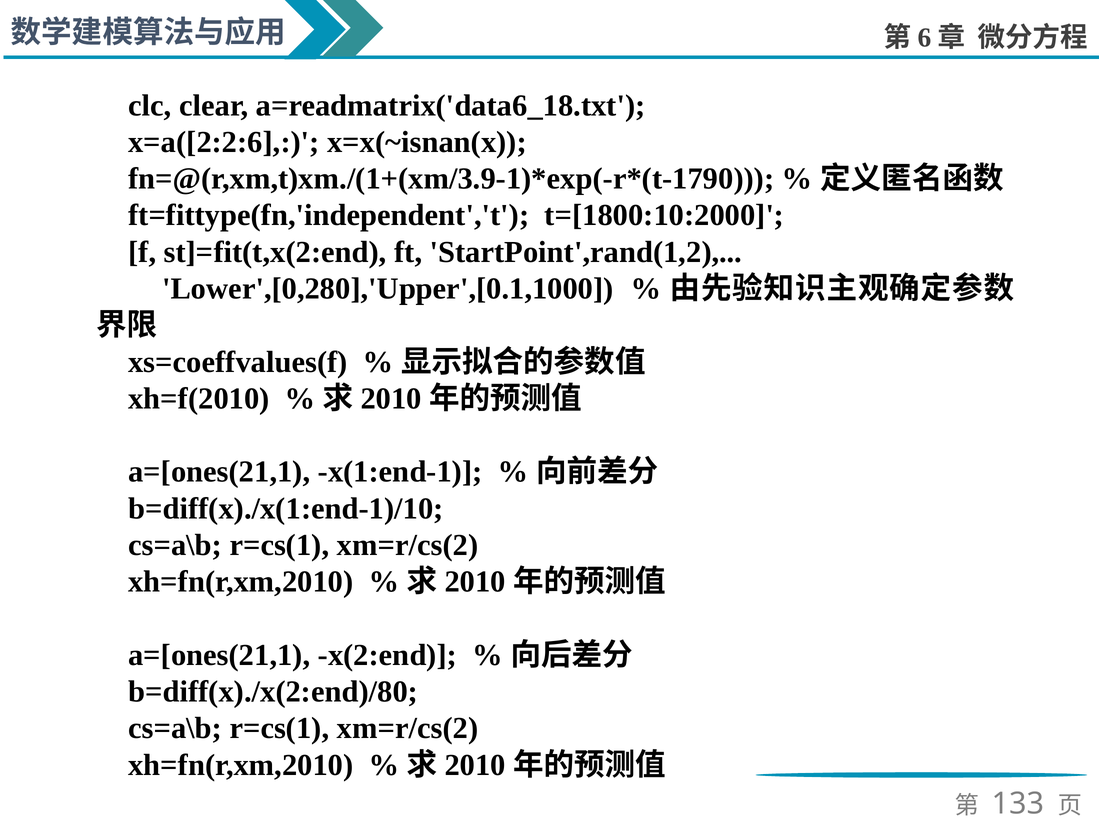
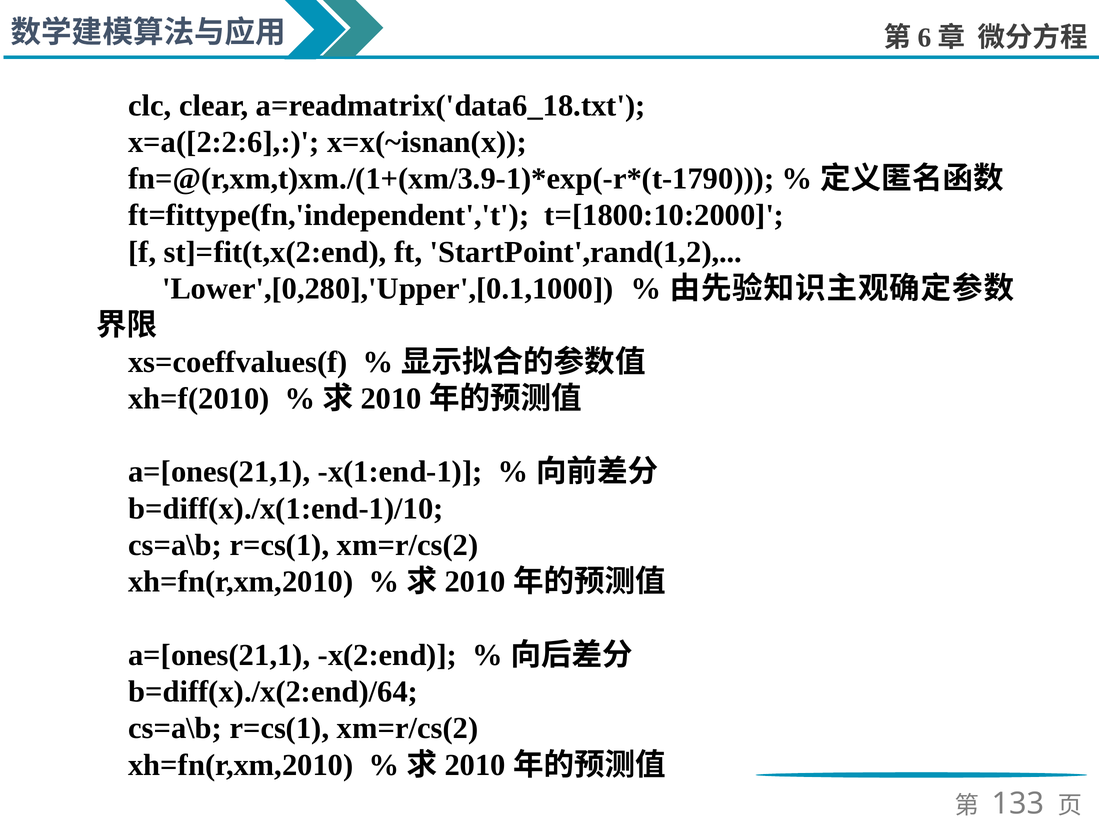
b=diff(x)./x(2:end)/80: b=diff(x)./x(2:end)/80 -> b=diff(x)./x(2:end)/64 (273, 692)
